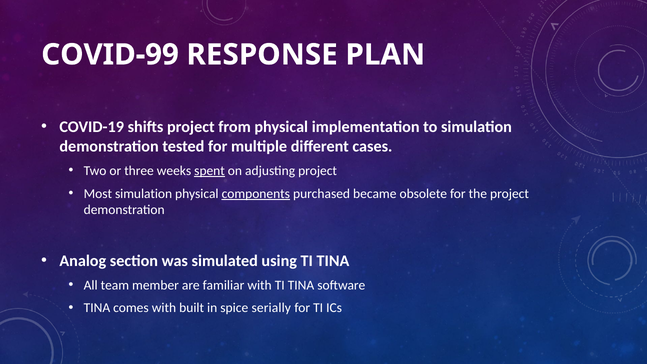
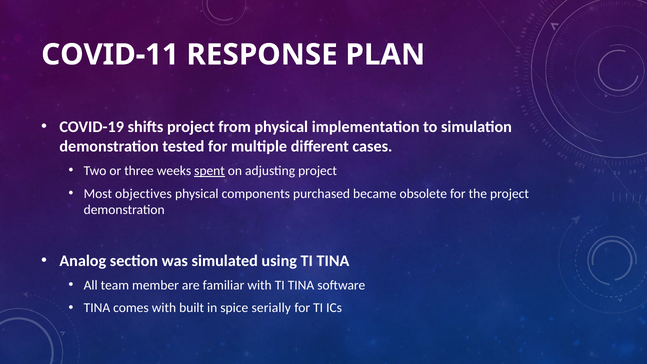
COVID-99: COVID-99 -> COVID-11 (110, 55)
Most simulation: simulation -> objectives (143, 194)
components underline: present -> none (256, 194)
